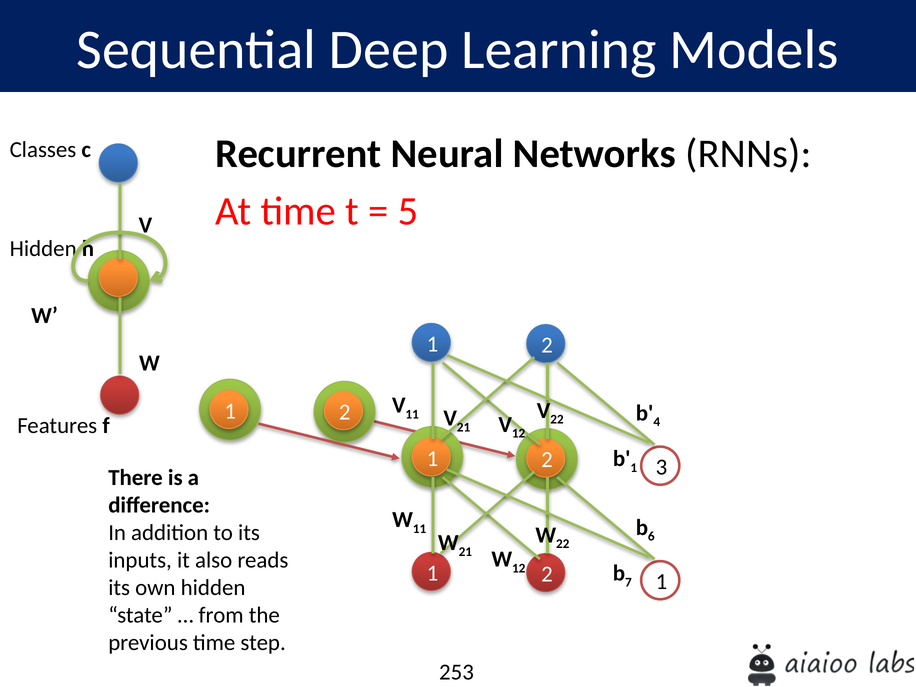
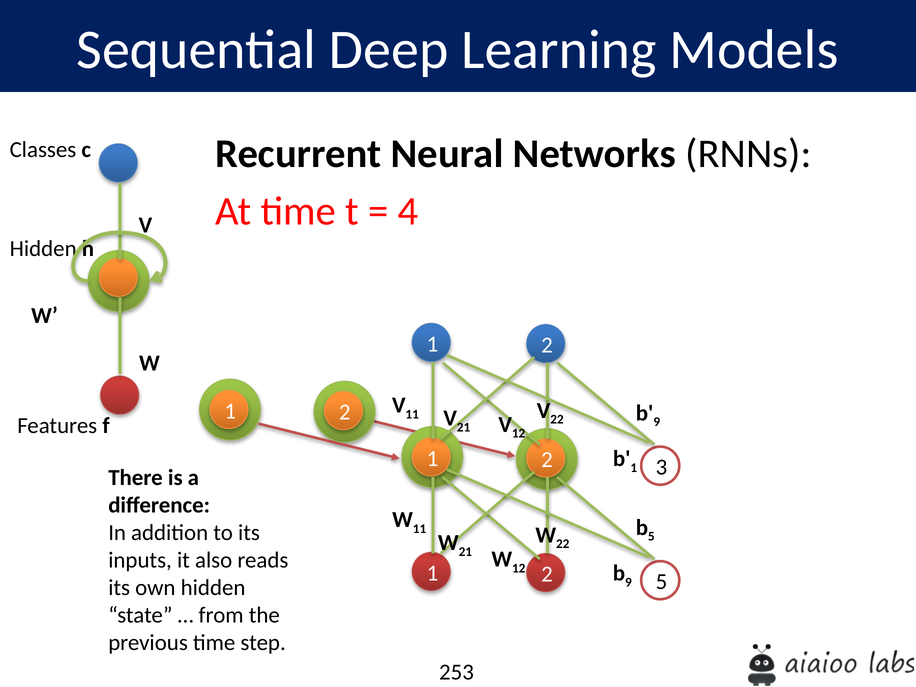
5: 5 -> 4 (408, 211)
4: 4 -> 9 (657, 422)
6: 6 -> 5 (651, 536)
7: 7 -> 9 (628, 582)
2 1: 1 -> 5 (661, 582)
